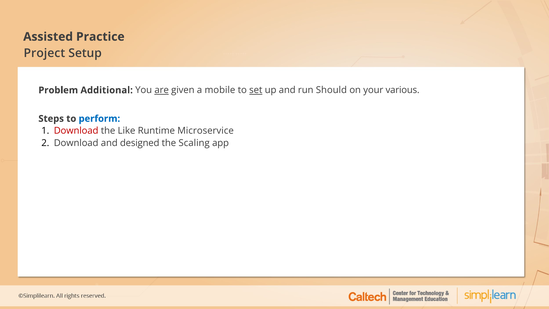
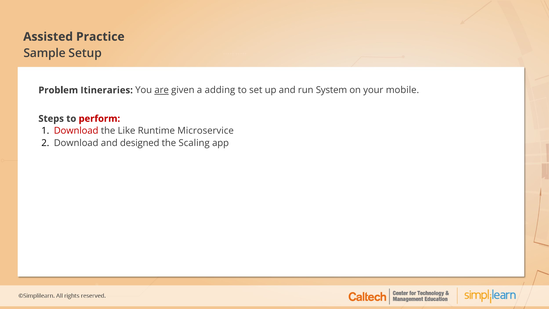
Project: Project -> Sample (45, 53)
Additional: Additional -> Itineraries (107, 90)
mobile: mobile -> adding (220, 90)
set underline: present -> none (256, 90)
Should: Should -> System (331, 90)
various: various -> mobile (402, 90)
perform colour: blue -> red (99, 119)
